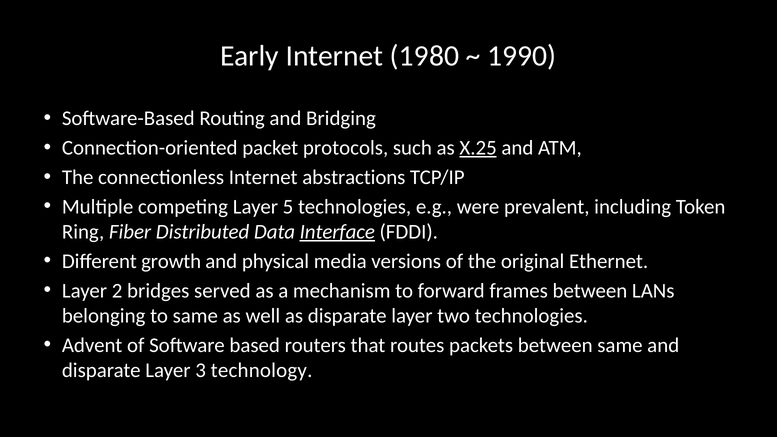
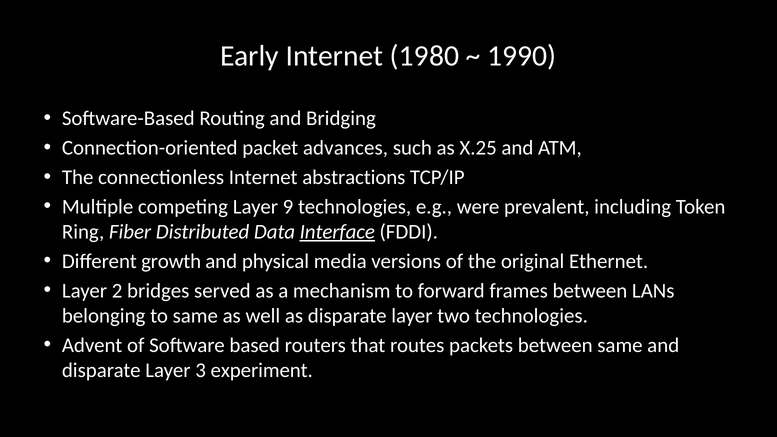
protocols: protocols -> advances (346, 148)
X.25 underline: present -> none (478, 148)
5: 5 -> 9 (288, 207)
technology: technology -> experiment (262, 370)
